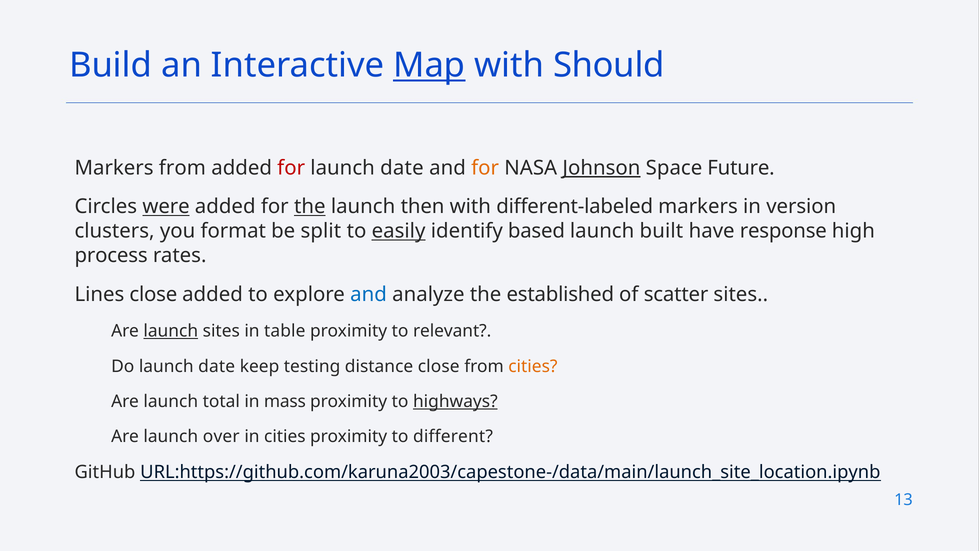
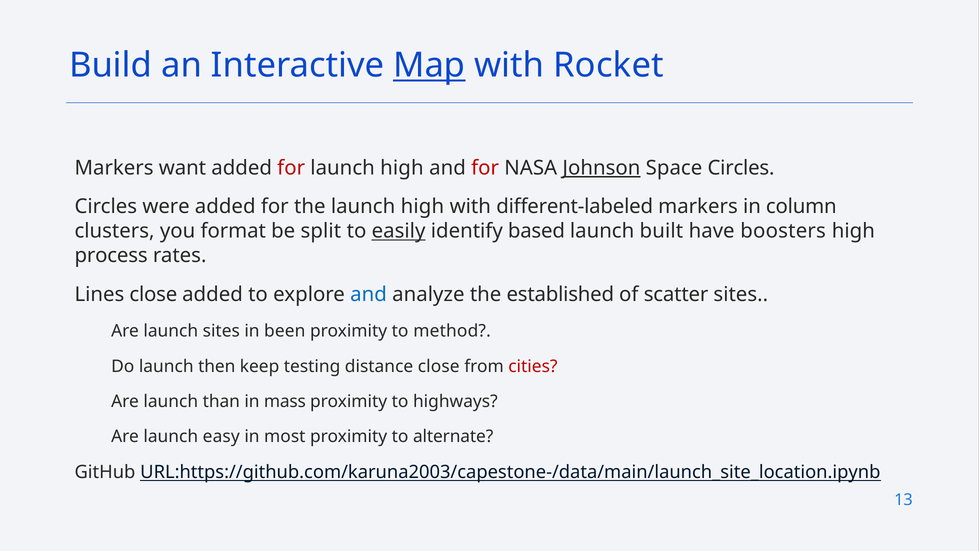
Should: Should -> Rocket (609, 65)
Markers from: from -> want (182, 168)
date: date -> high (402, 168)
for colour: orange -> red (485, 168)
Space Future: Future -> Circles (741, 168)
were underline: present -> none (166, 207)
the underline: present -> none (310, 207)
then: then -> high (422, 207)
version: version -> column (801, 207)
response: response -> boosters (783, 231)
launch underline: present -> none (171, 331)
table: table -> been (285, 331)
relevant: relevant -> method (452, 331)
Do launch date: date -> then (217, 366)
cities colour: orange -> red (533, 366)
total: total -> than (221, 401)
highways underline: present -> none (455, 401)
over: over -> easy (221, 436)
in cities: cities -> most (285, 436)
different: different -> alternate (453, 436)
